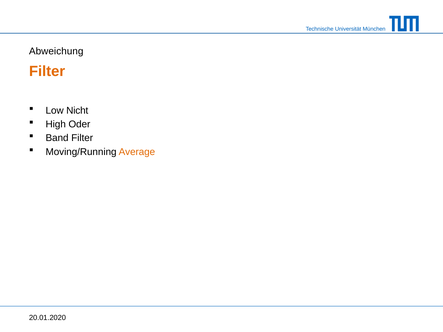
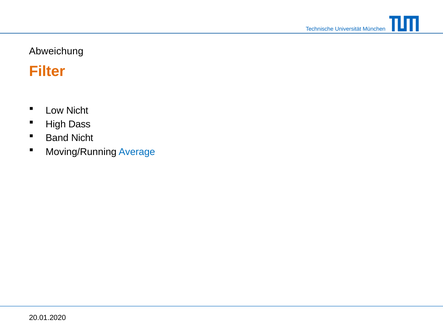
Oder: Oder -> Dass (79, 124)
Band Filter: Filter -> Nicht (82, 138)
Average colour: orange -> blue (137, 152)
